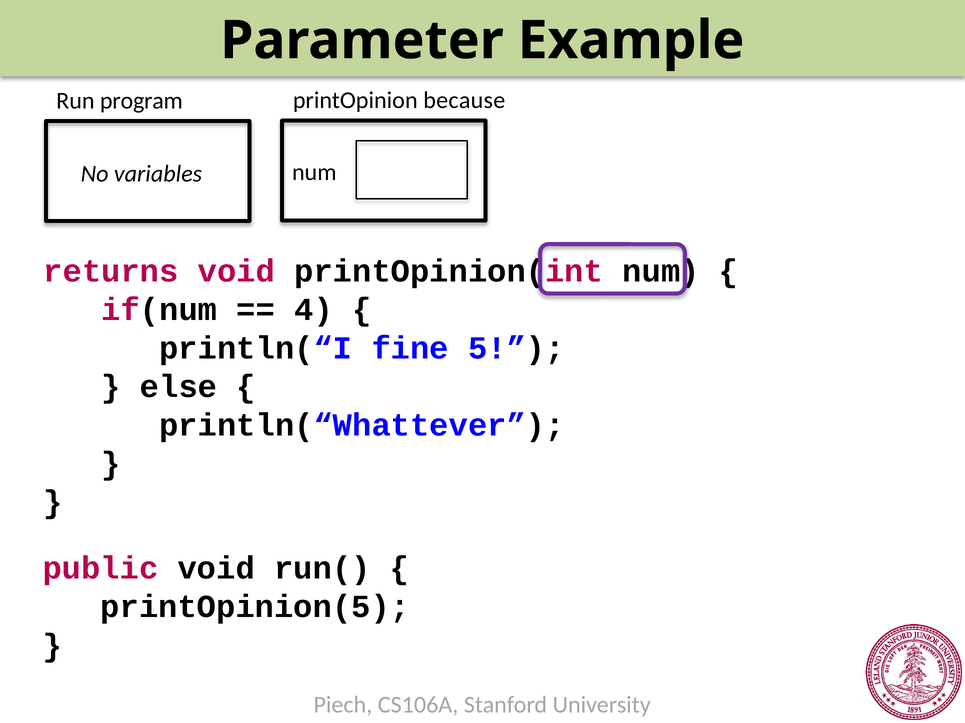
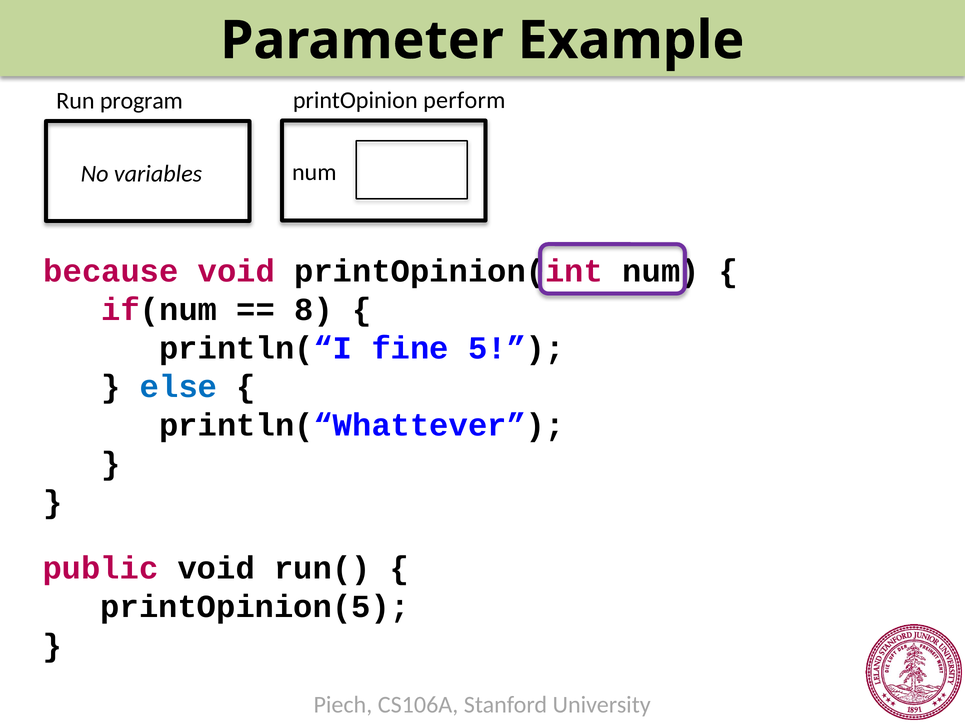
because: because -> perform (464, 101)
returns: returns -> because (111, 271)
4: 4 -> 8 (314, 310)
else colour: black -> blue (179, 387)
